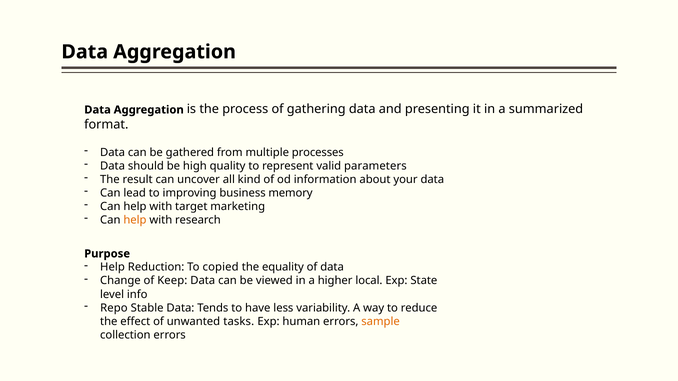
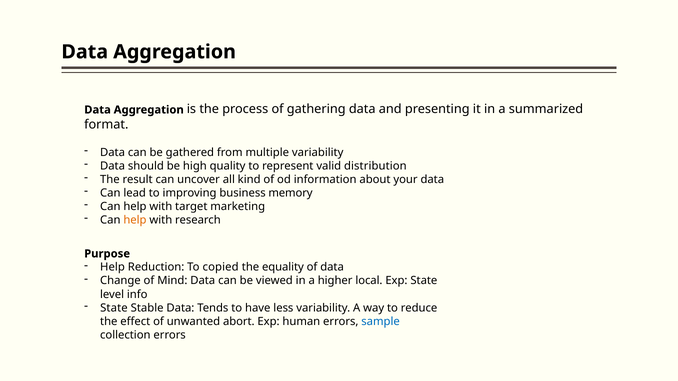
multiple processes: processes -> variability (318, 153)
parameters: parameters -> distribution (375, 166)
Keep: Keep -> Mind (172, 281)
Repo: Repo -> State (114, 308)
tasks: tasks -> abort (239, 322)
sample colour: orange -> blue (381, 322)
